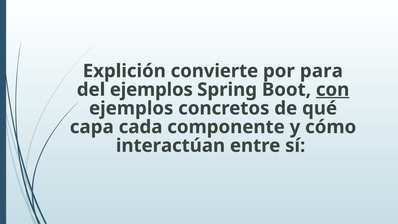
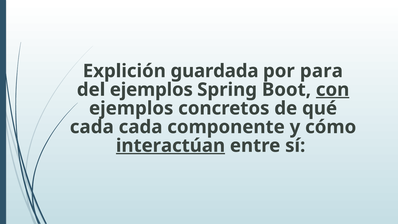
convierte: convierte -> guardada (214, 71)
capa: capa -> cada (92, 127)
interactúan underline: none -> present (170, 146)
